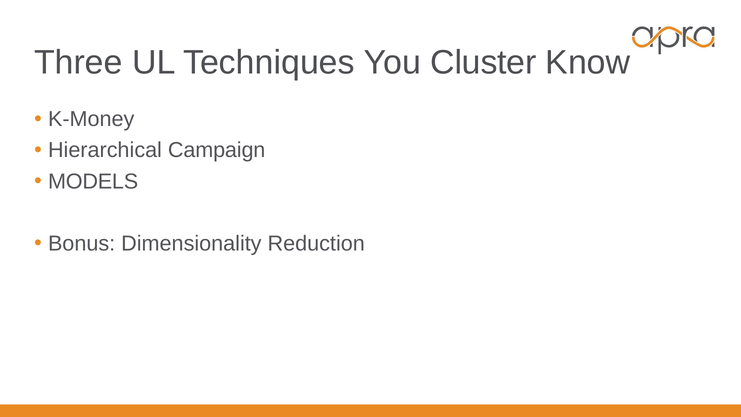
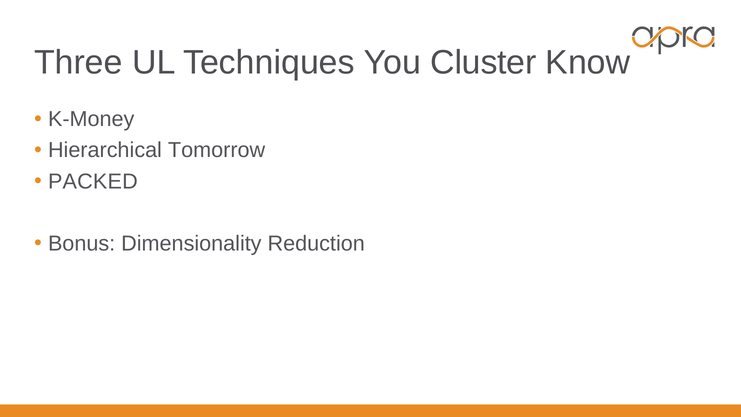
Campaign: Campaign -> Tomorrow (217, 150)
MODELS: MODELS -> PACKED (93, 181)
